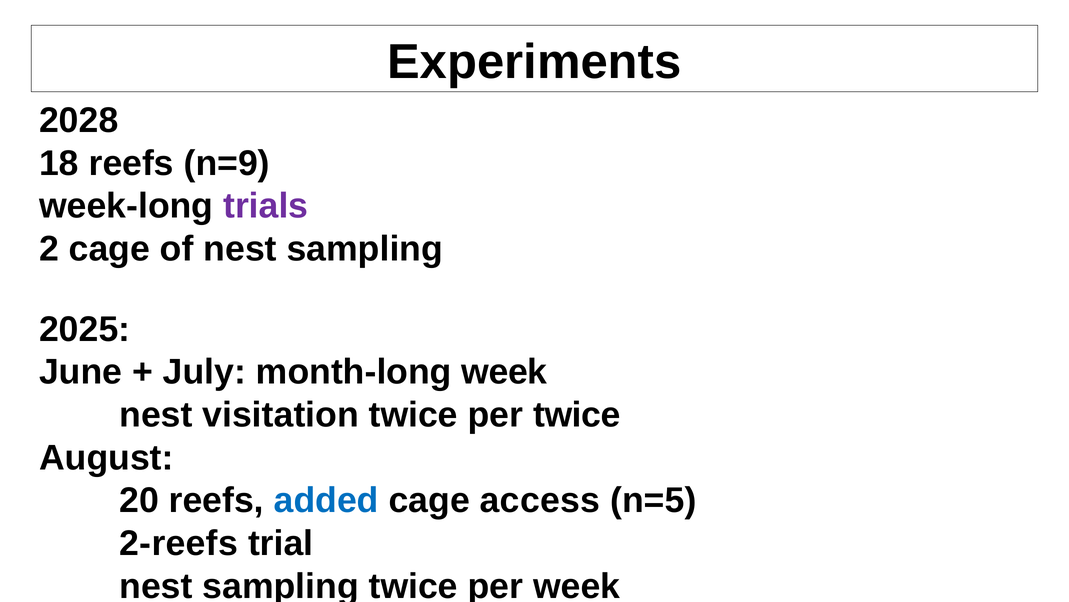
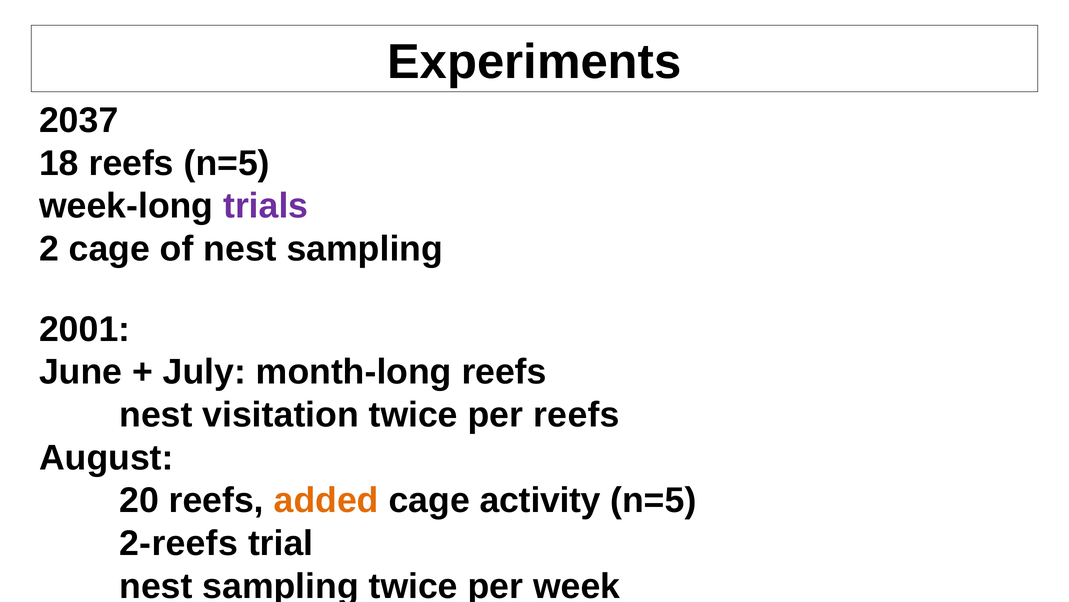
2028: 2028 -> 2037 (79, 120)
reefs n=9: n=9 -> n=5 (227, 163)
2025: 2025 -> 2001 (85, 329)
month-long week: week -> reefs (504, 372)
per twice: twice -> reefs (577, 414)
added colour: blue -> orange (326, 500)
access: access -> activity (540, 500)
